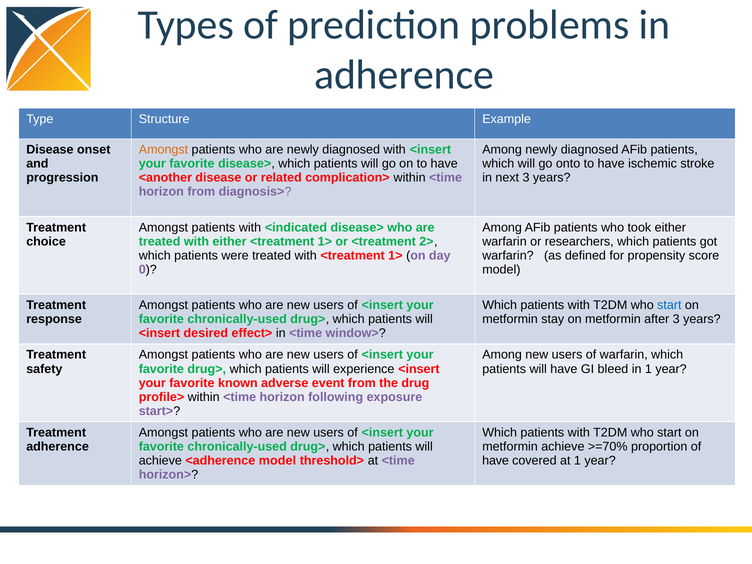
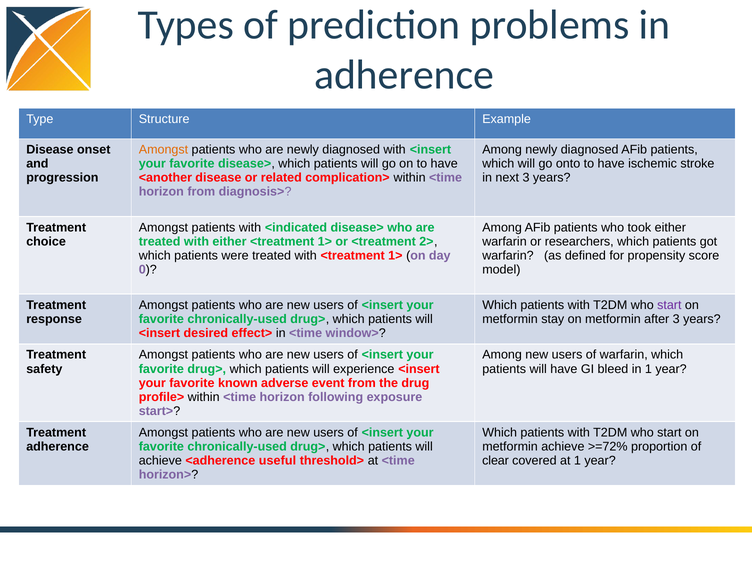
start colour: blue -> purple (669, 305)
>=70%: >=70% -> >=72% (608, 447)
<adherence model: model -> useful (277, 461)
have: have -> clear (496, 461)
